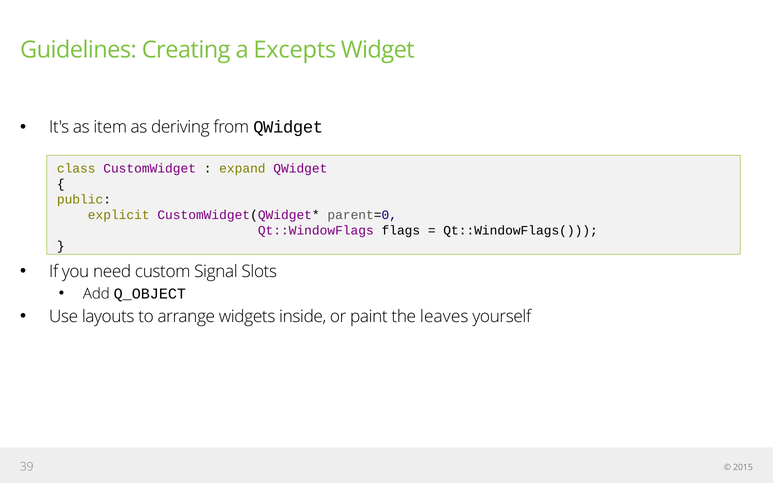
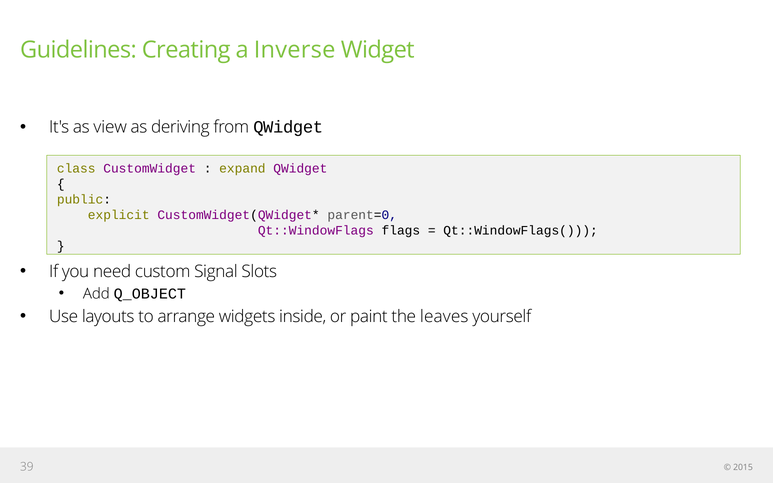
Excepts: Excepts -> Inverse (295, 50)
item: item -> view (110, 127)
